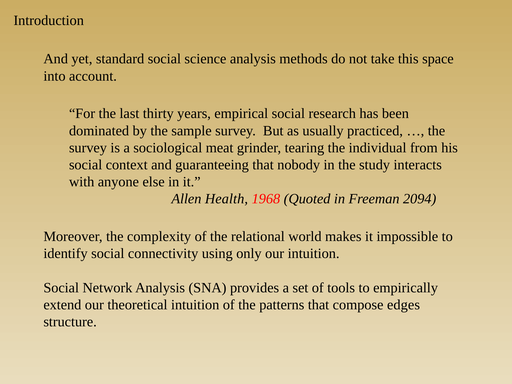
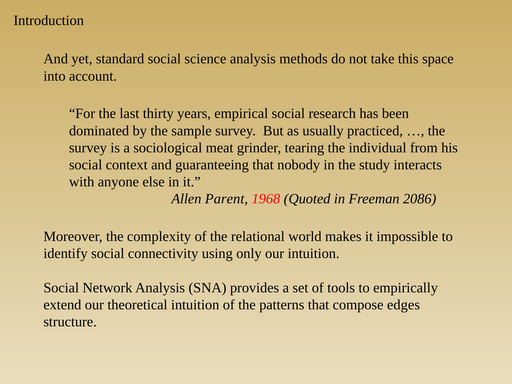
Health: Health -> Parent (226, 199)
2094: 2094 -> 2086 (420, 199)
